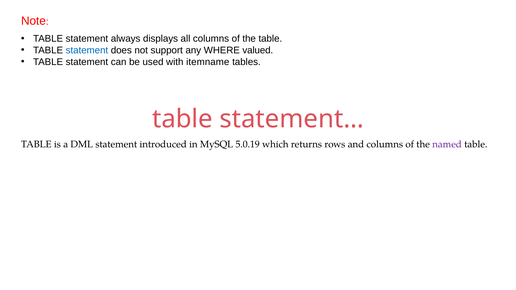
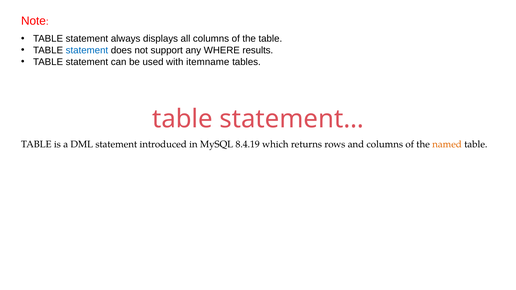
valued: valued -> results (258, 50)
5.0.19: 5.0.19 -> 8.4.19 (248, 144)
named colour: purple -> orange (447, 144)
